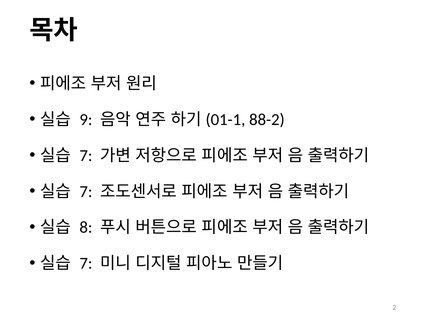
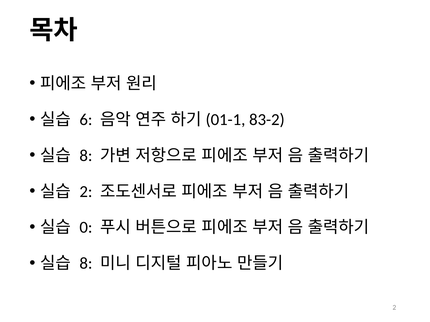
9: 9 -> 6 (86, 120)
88-2: 88-2 -> 83-2 (267, 120)
7: 7 -> 8 (86, 156)
7: 7 -> 2 (86, 192)
8: 8 -> 0 (86, 228)
7: 7 -> 8 (86, 264)
